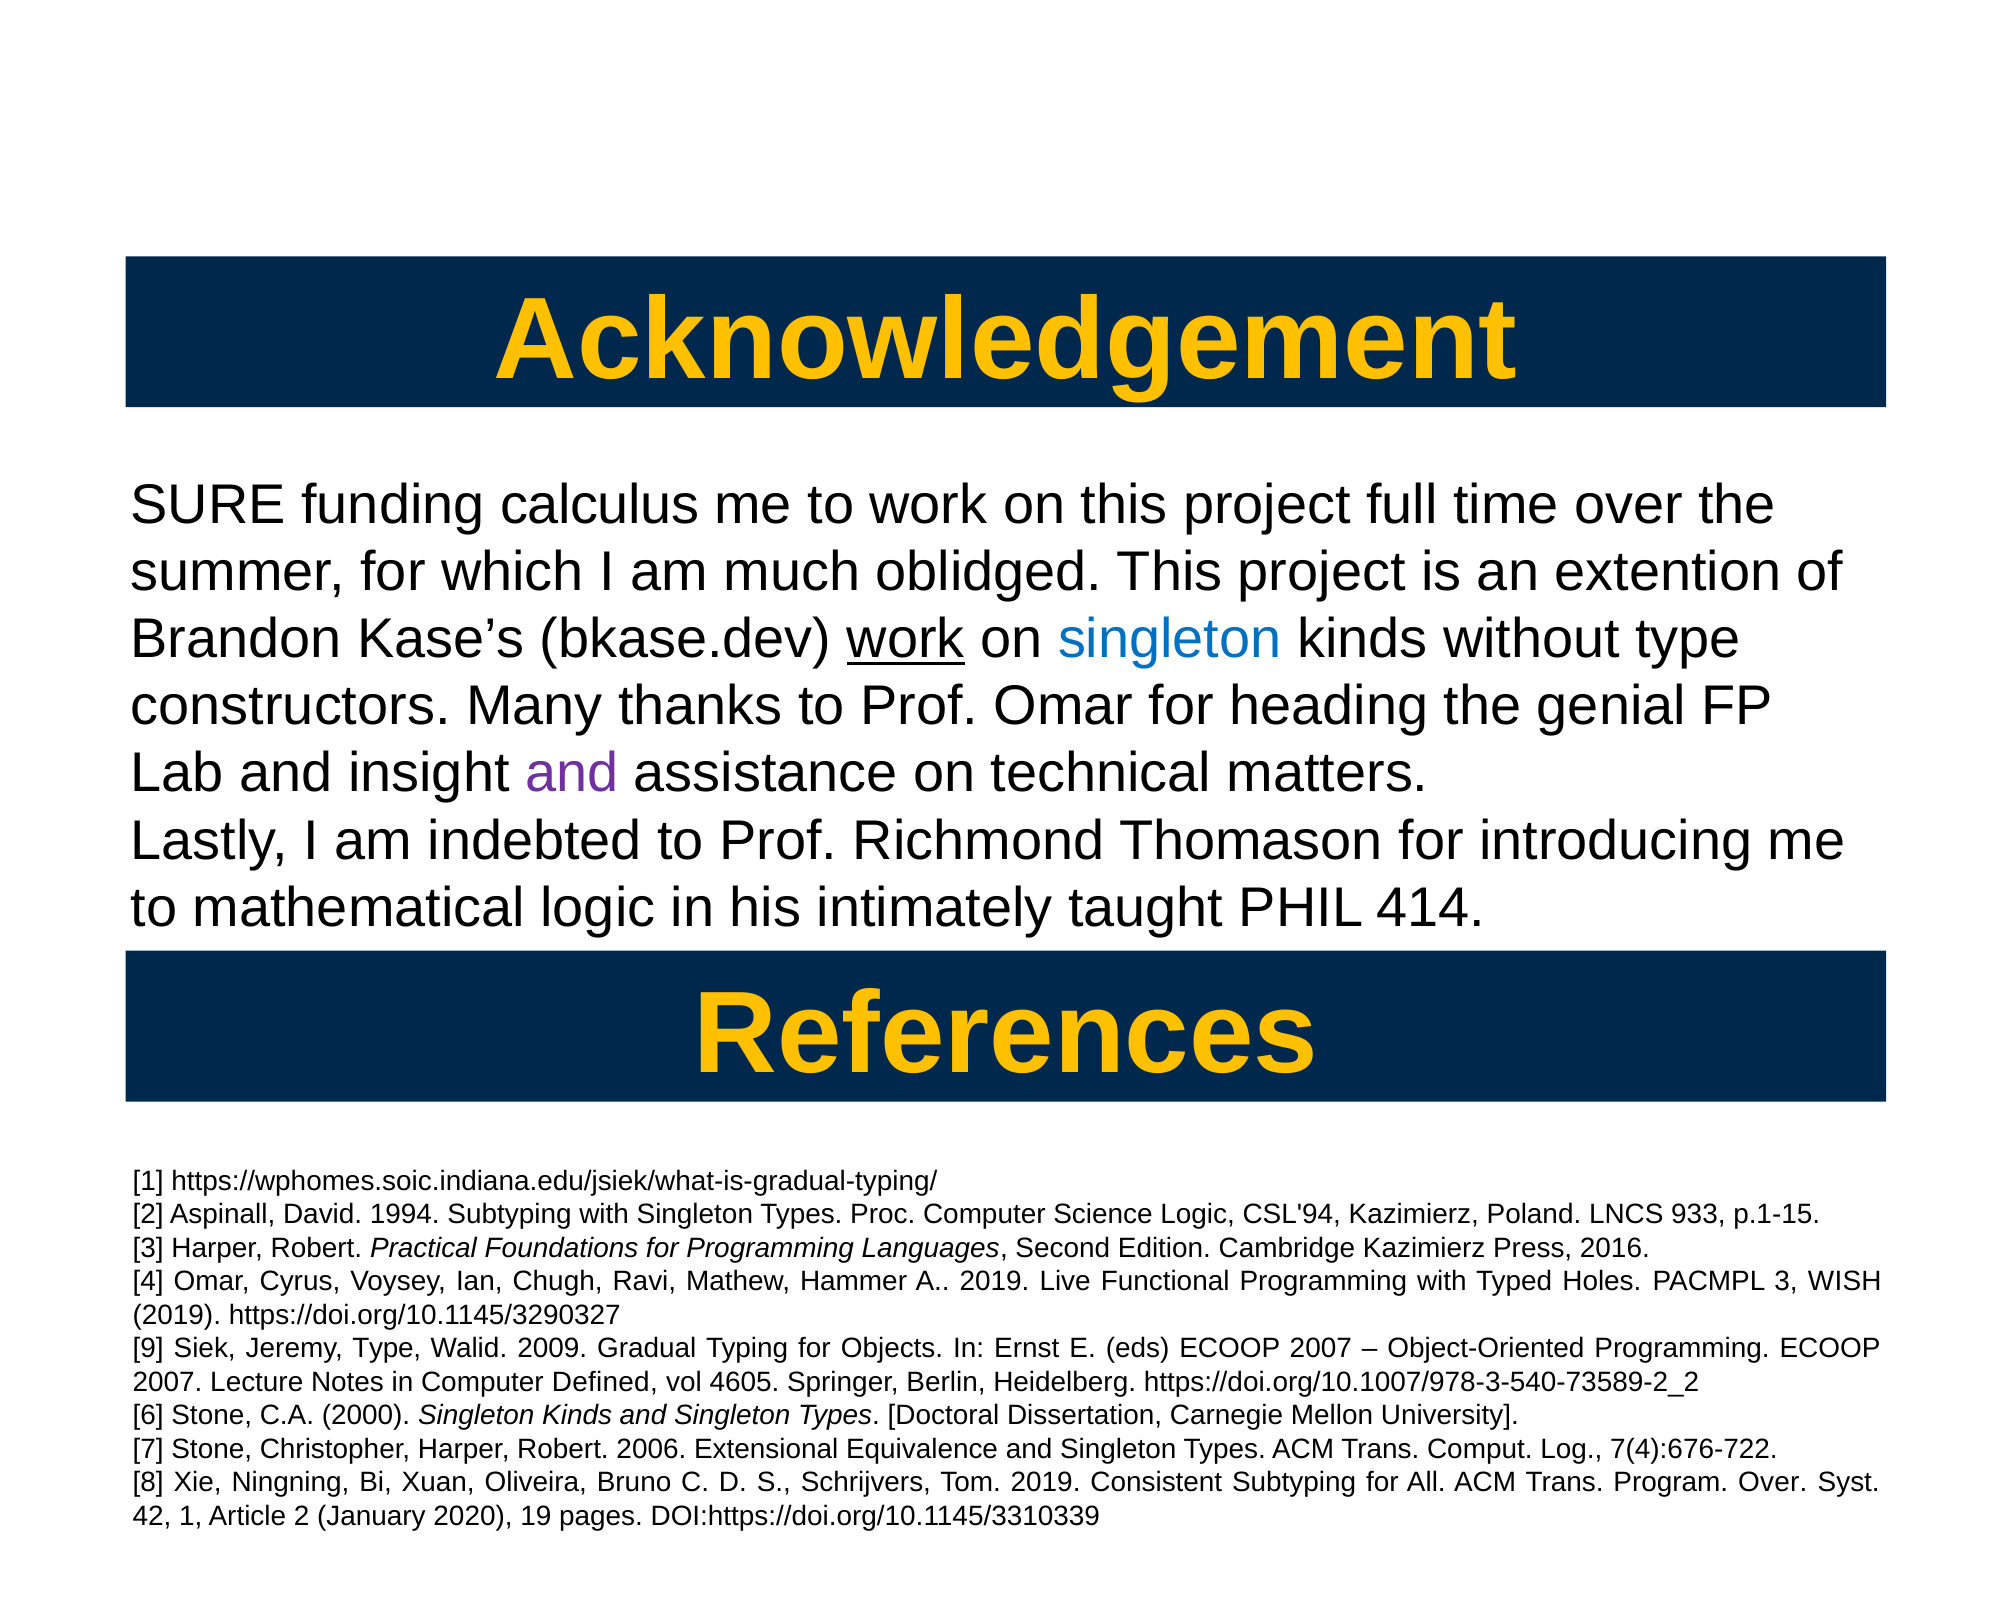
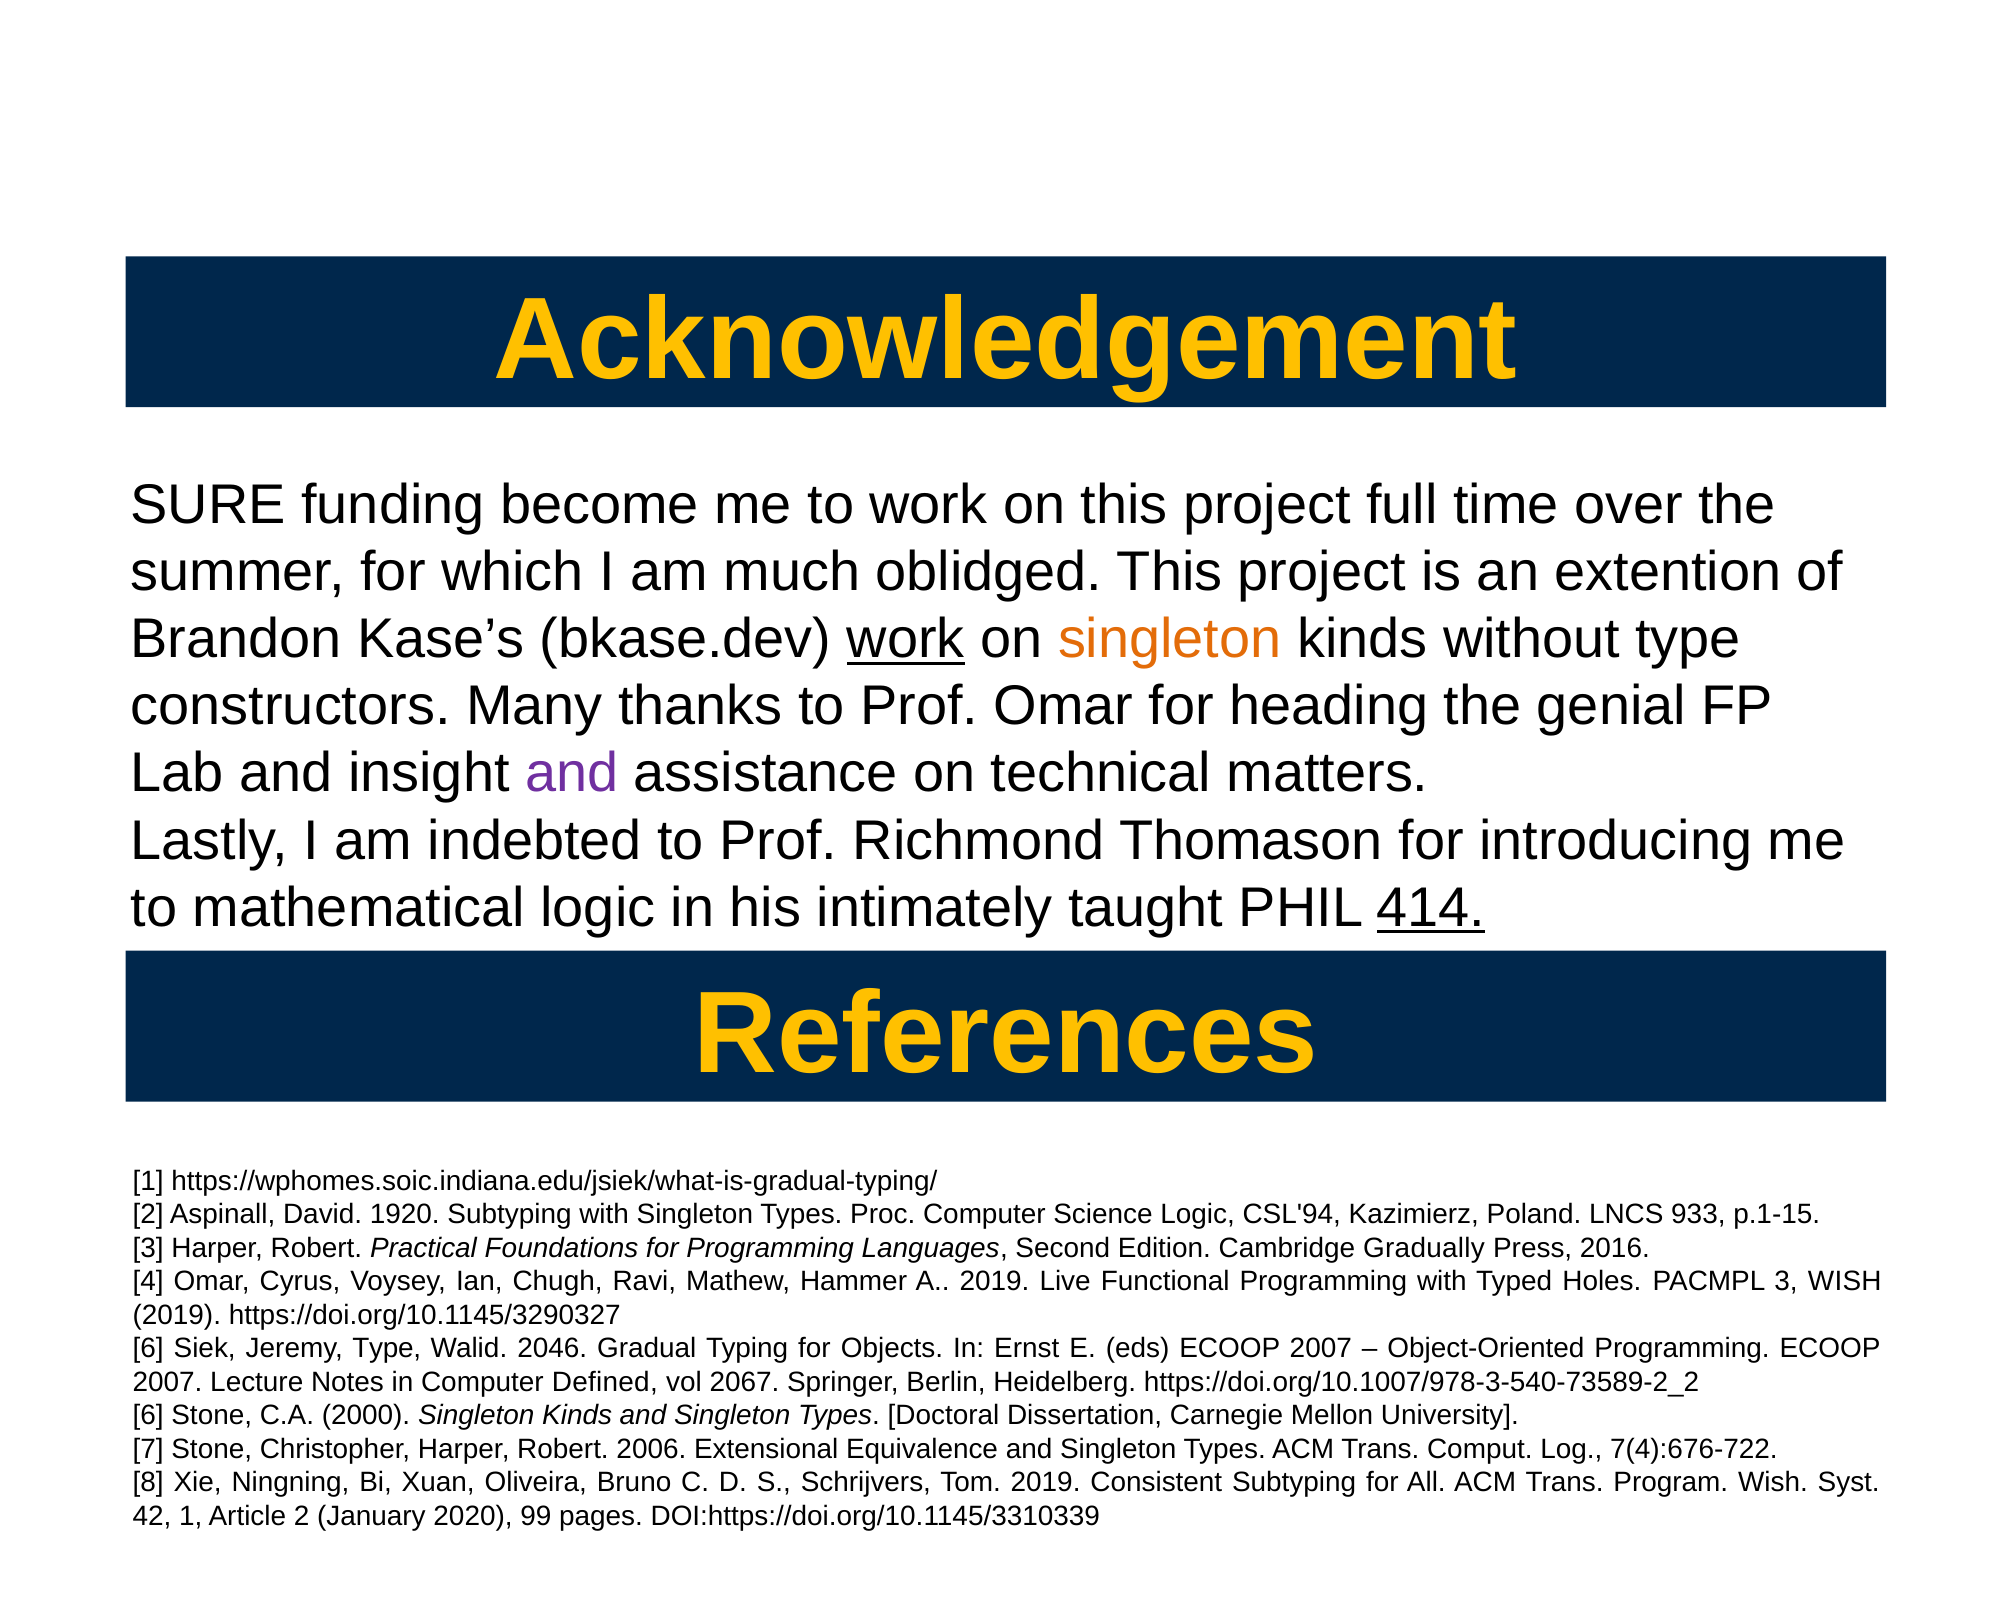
calculus: calculus -> become (600, 505)
singleton colour: blue -> orange (1170, 639)
414 underline: none -> present (1431, 907)
1994: 1994 -> 1920 (405, 1214)
Cambridge Kazimierz: Kazimierz -> Gradually (1424, 1248)
9: 9 -> 6 (148, 1348)
2009: 2009 -> 2046 (552, 1348)
4605: 4605 -> 2067 (744, 1382)
Program Over: Over -> Wish (1773, 1482)
19: 19 -> 99 (536, 1516)
